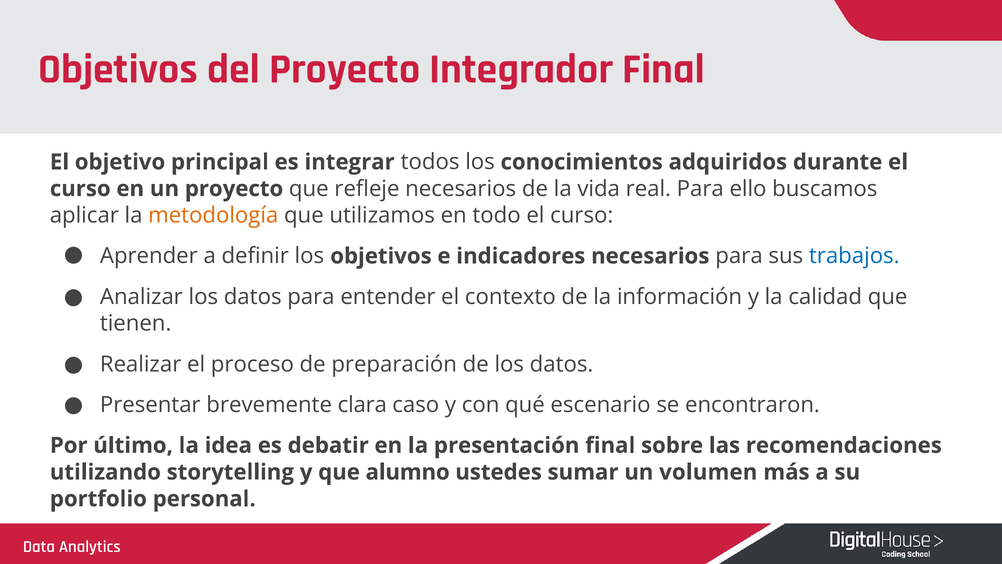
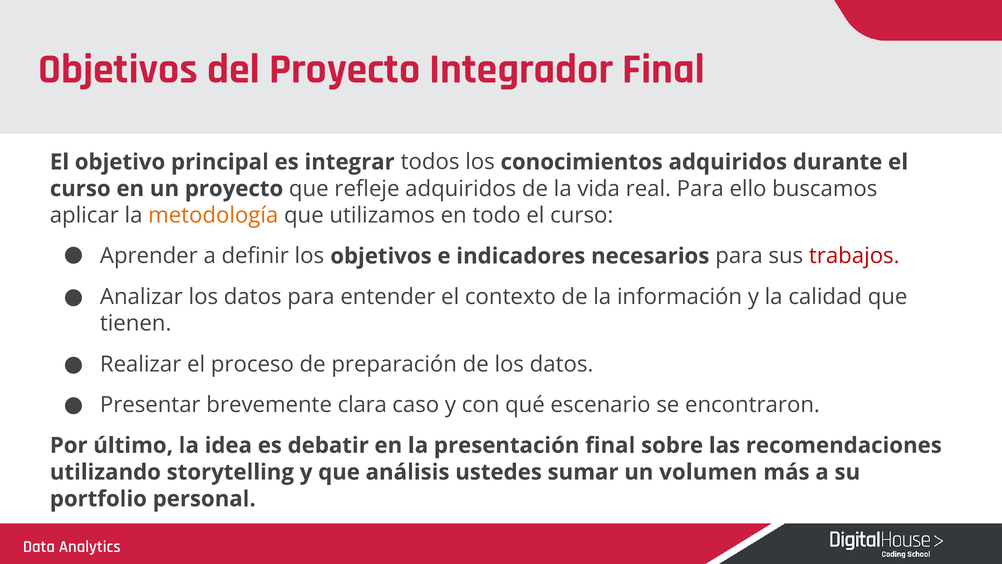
refleje necesarios: necesarios -> adquiridos (461, 189)
trabajos colour: blue -> red (854, 256)
alumno: alumno -> análisis (408, 472)
